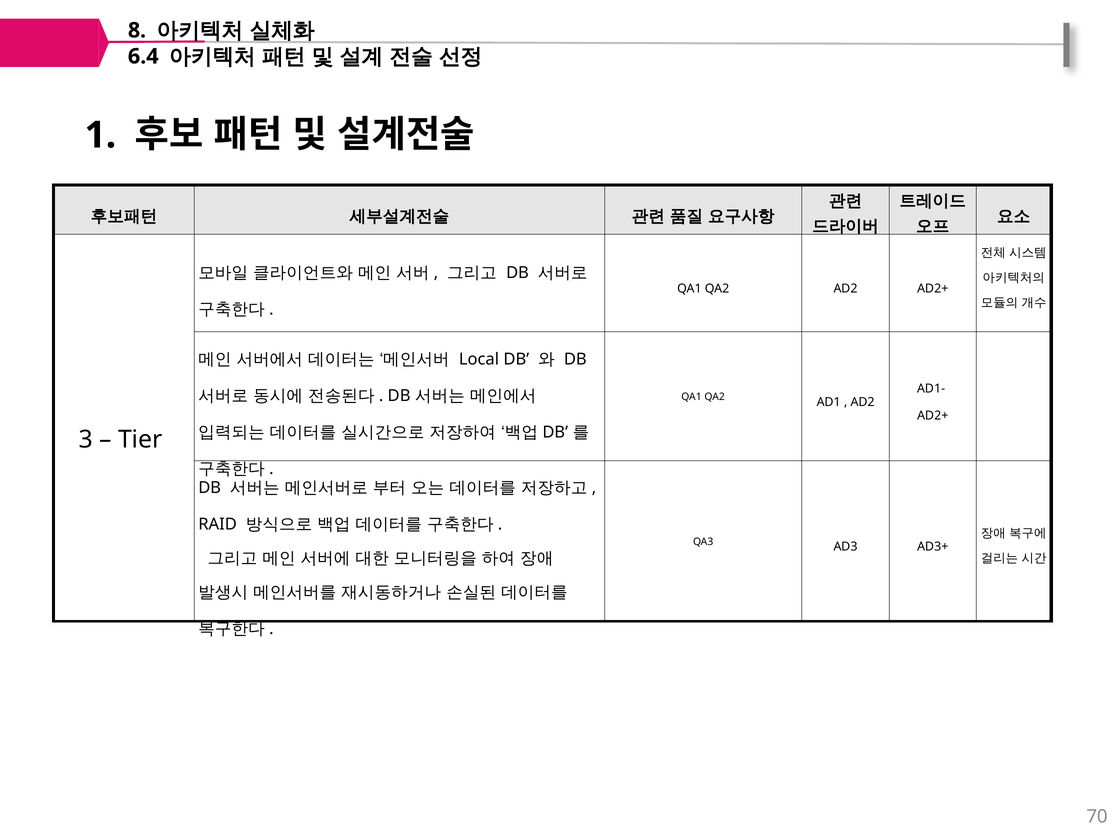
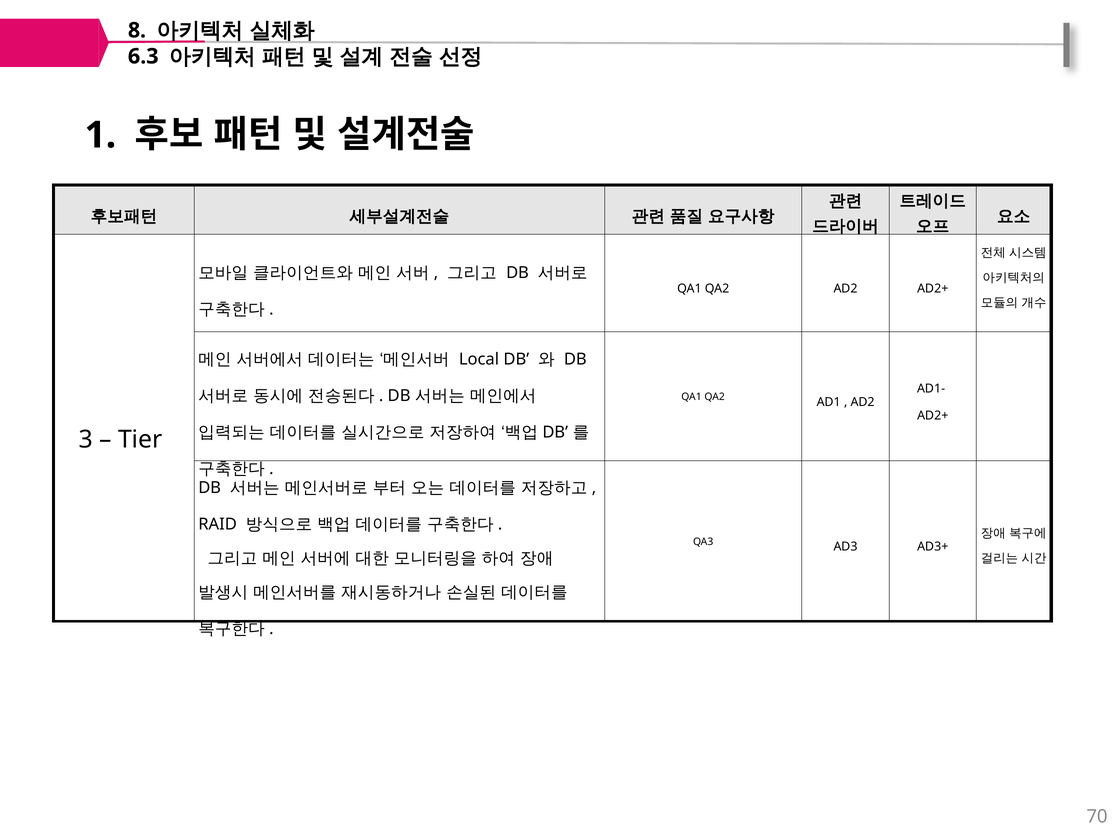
6.4: 6.4 -> 6.3 (143, 56)
